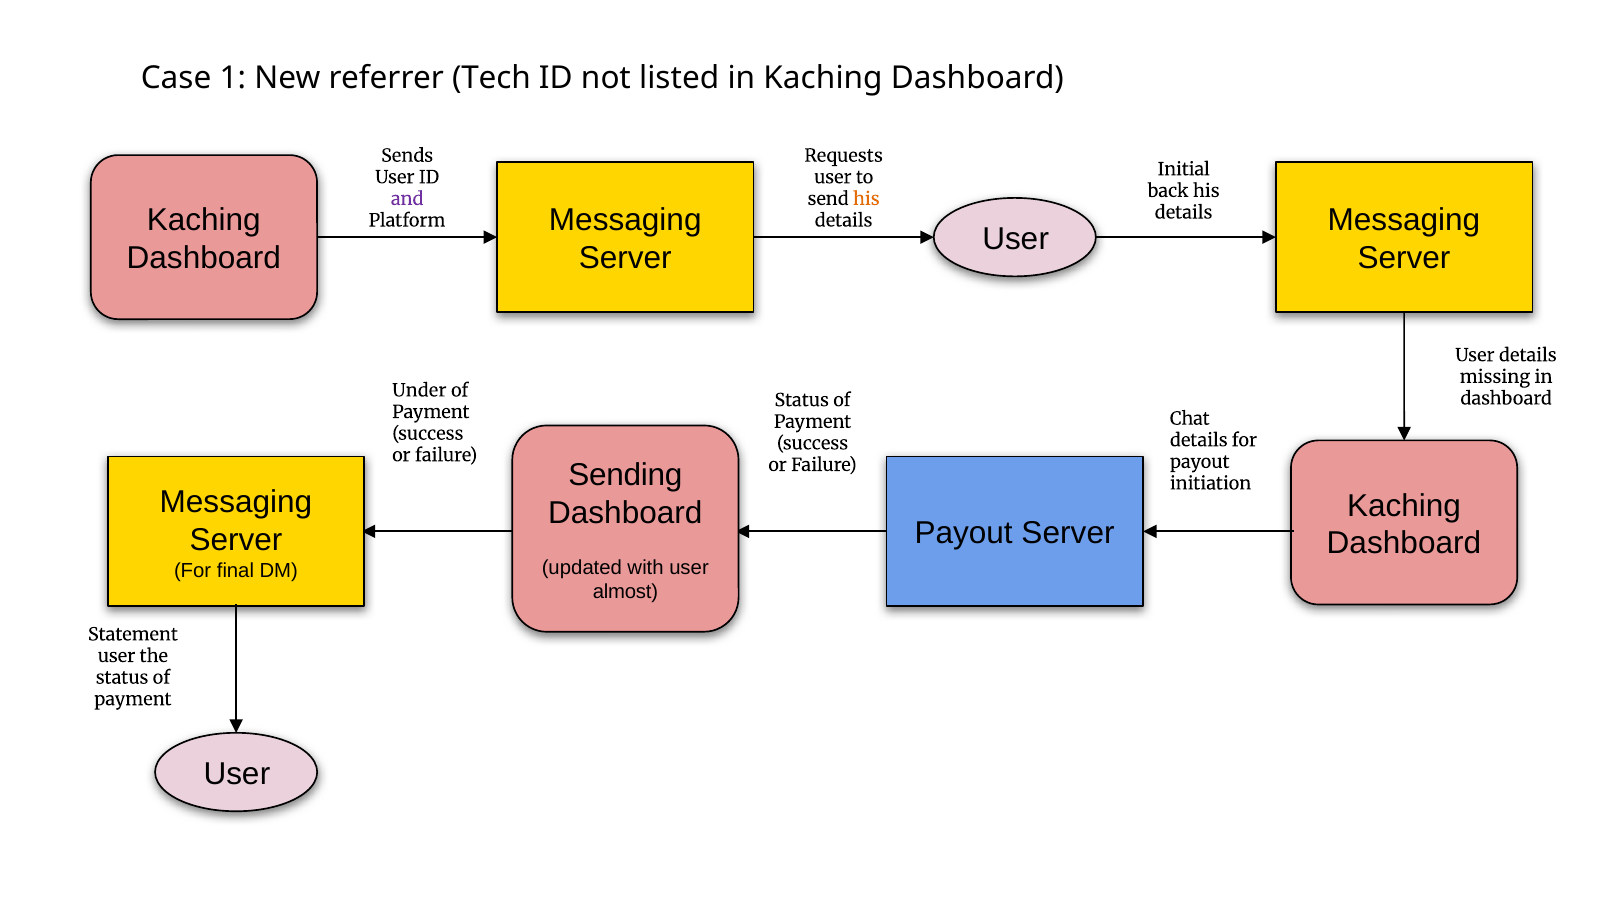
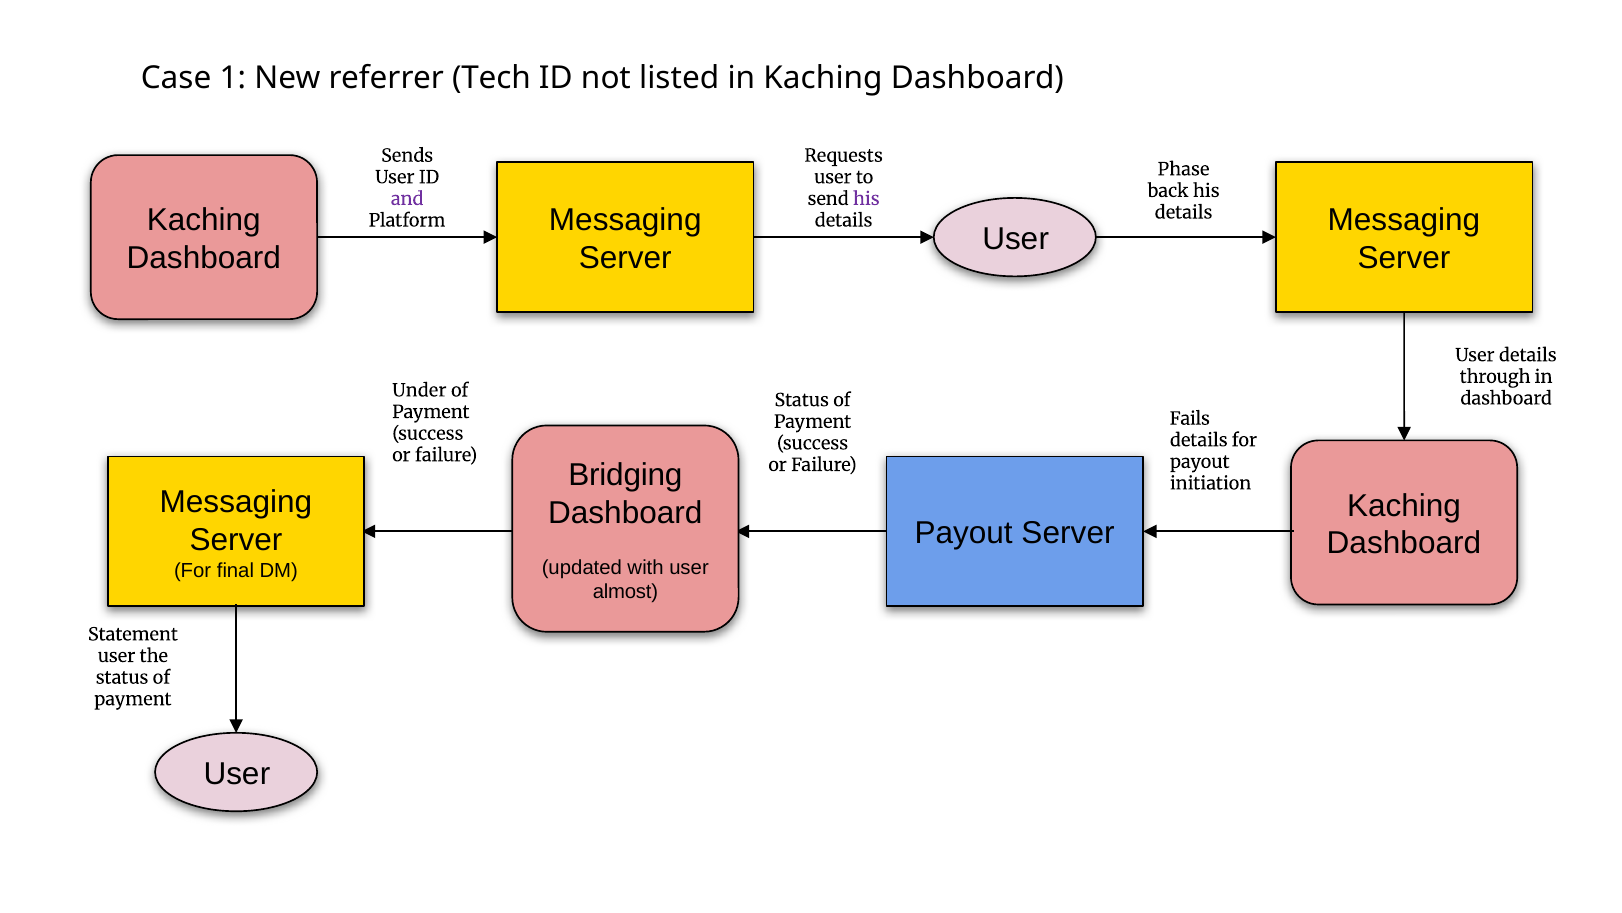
Initial: Initial -> Phase (1183, 169)
his colour: orange -> purple (866, 199)
missing: missing -> through (1495, 377)
Chat: Chat -> Fails (1190, 418)
Sending: Sending -> Bridging (625, 475)
